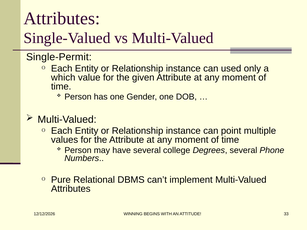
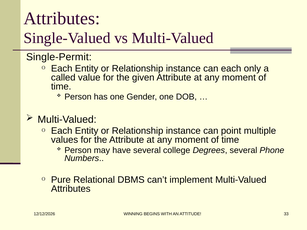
can used: used -> each (231, 69)
which: which -> called (63, 78)
